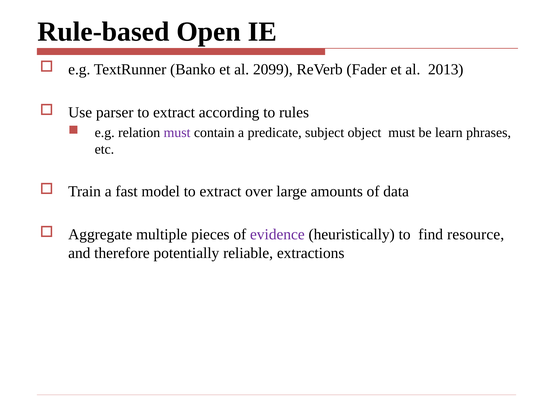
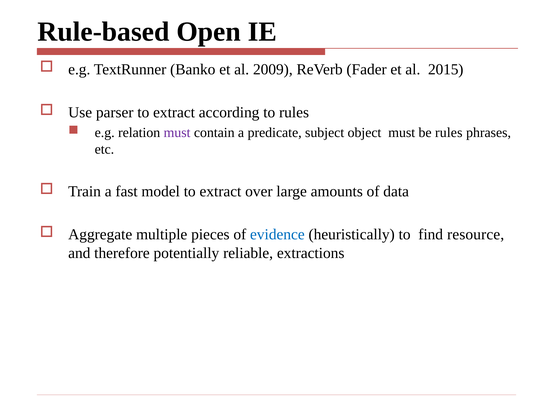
2099: 2099 -> 2009 (273, 69)
2013: 2013 -> 2015 (446, 69)
be learn: learn -> rules (449, 133)
evidence colour: purple -> blue (277, 234)
